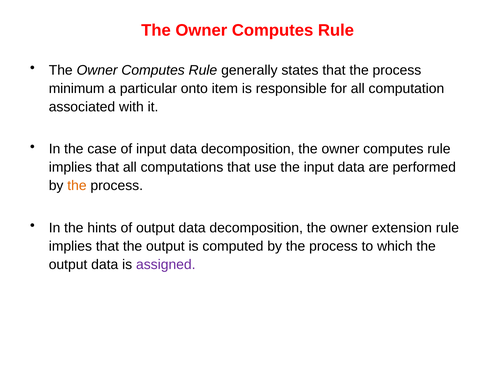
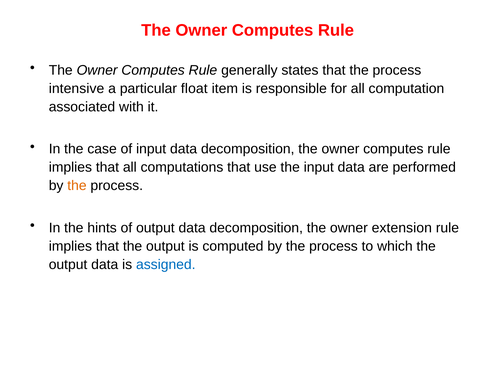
minimum: minimum -> intensive (77, 88)
onto: onto -> float (194, 88)
assigned colour: purple -> blue (166, 265)
